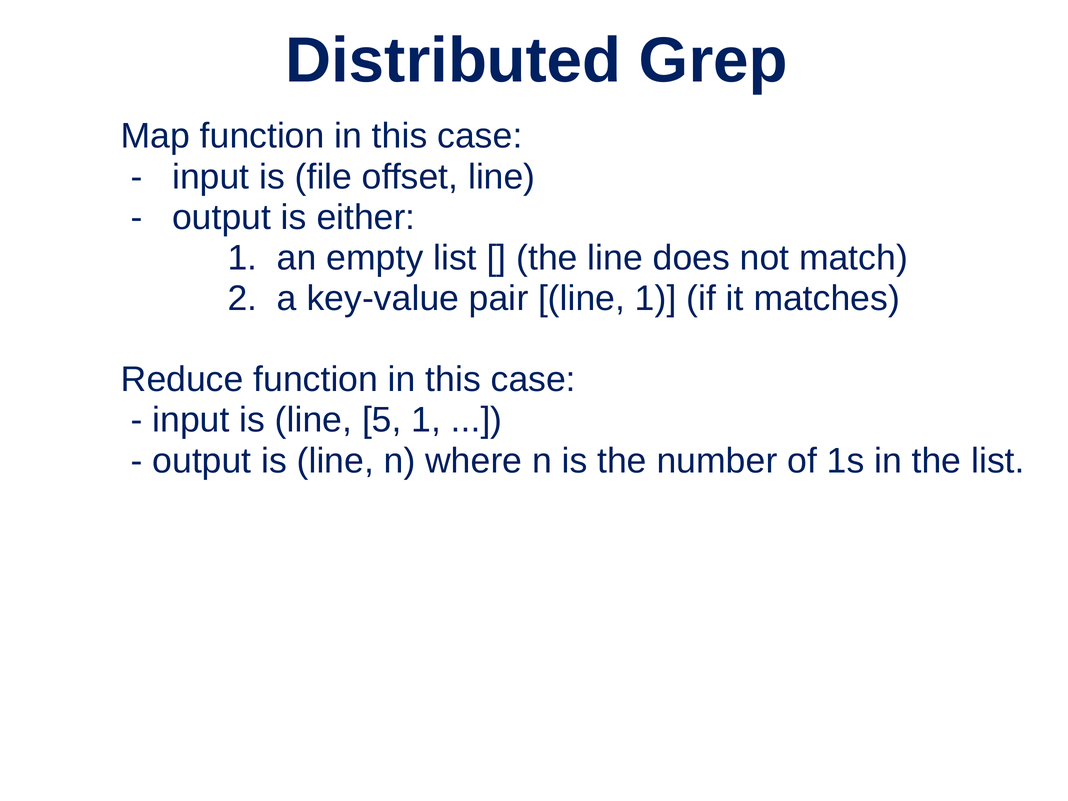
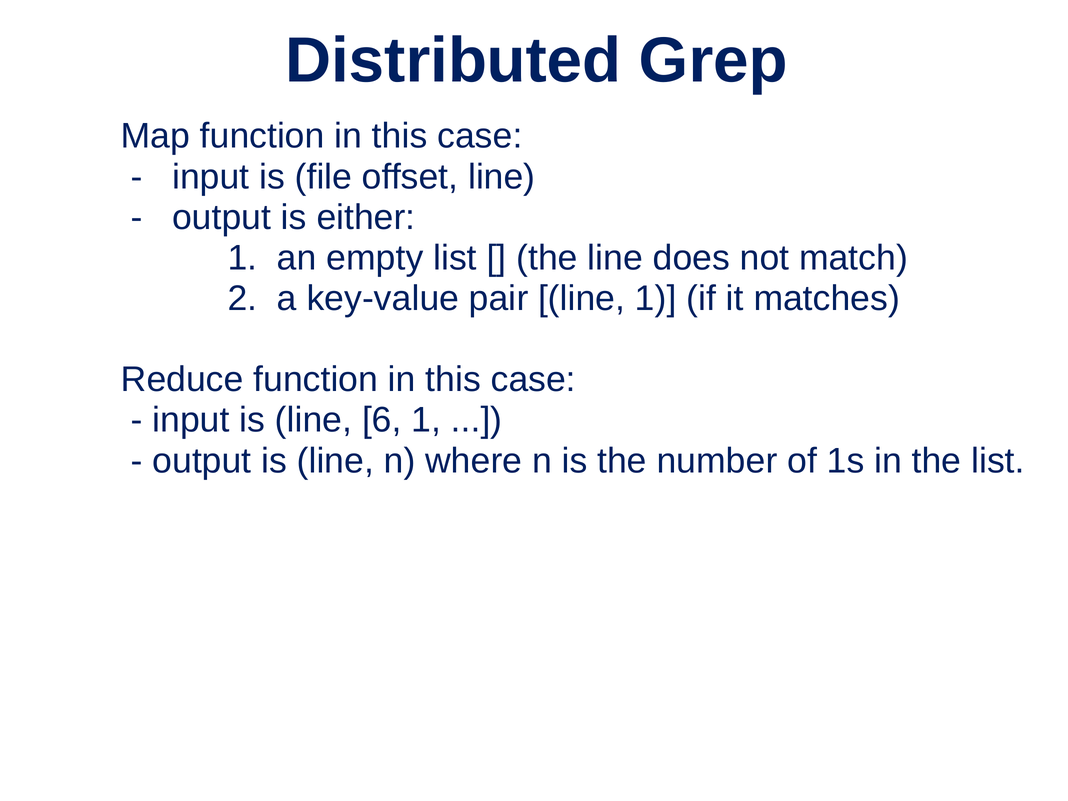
5: 5 -> 6 (382, 420)
